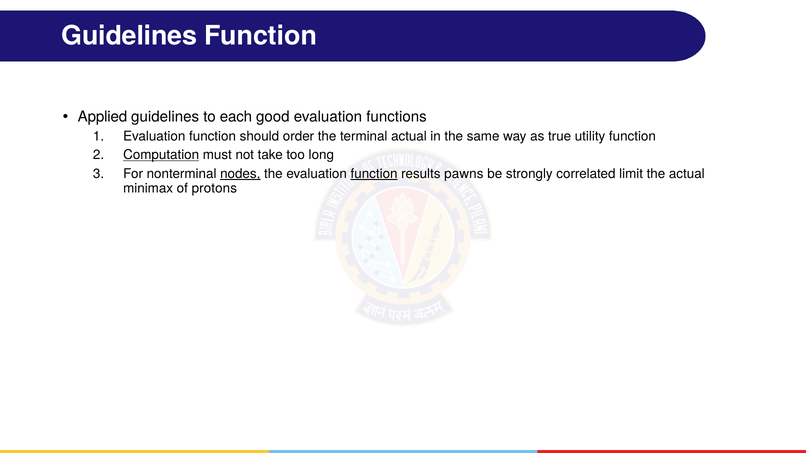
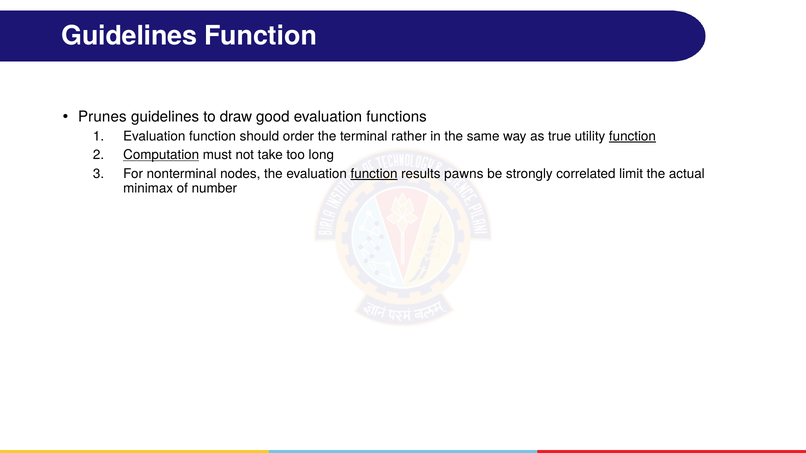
Applied: Applied -> Prunes (102, 117)
each: each -> draw (236, 117)
terminal actual: actual -> rather (409, 136)
function underline: none -> present (632, 136)
nodes underline: present -> none (240, 174)
protons: protons -> number (214, 188)
